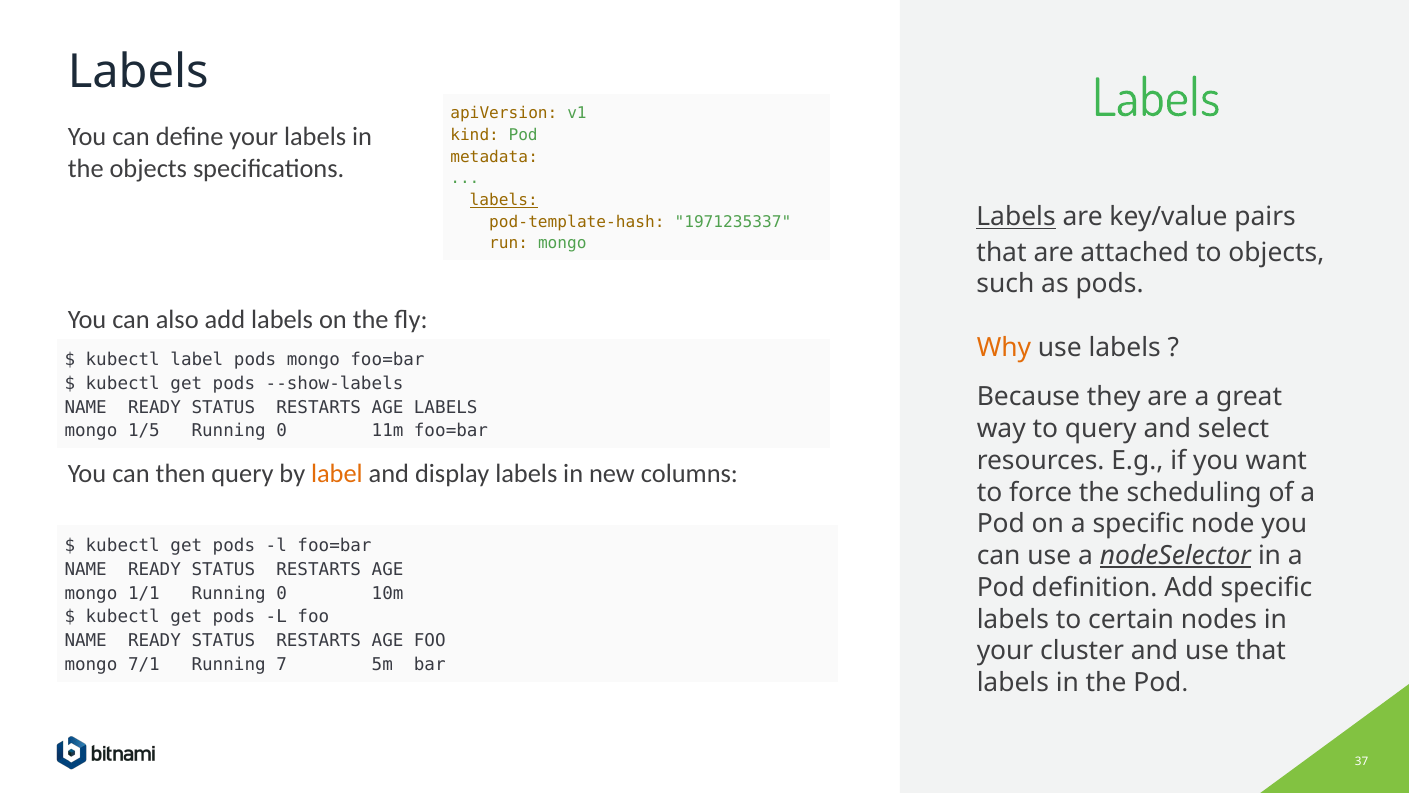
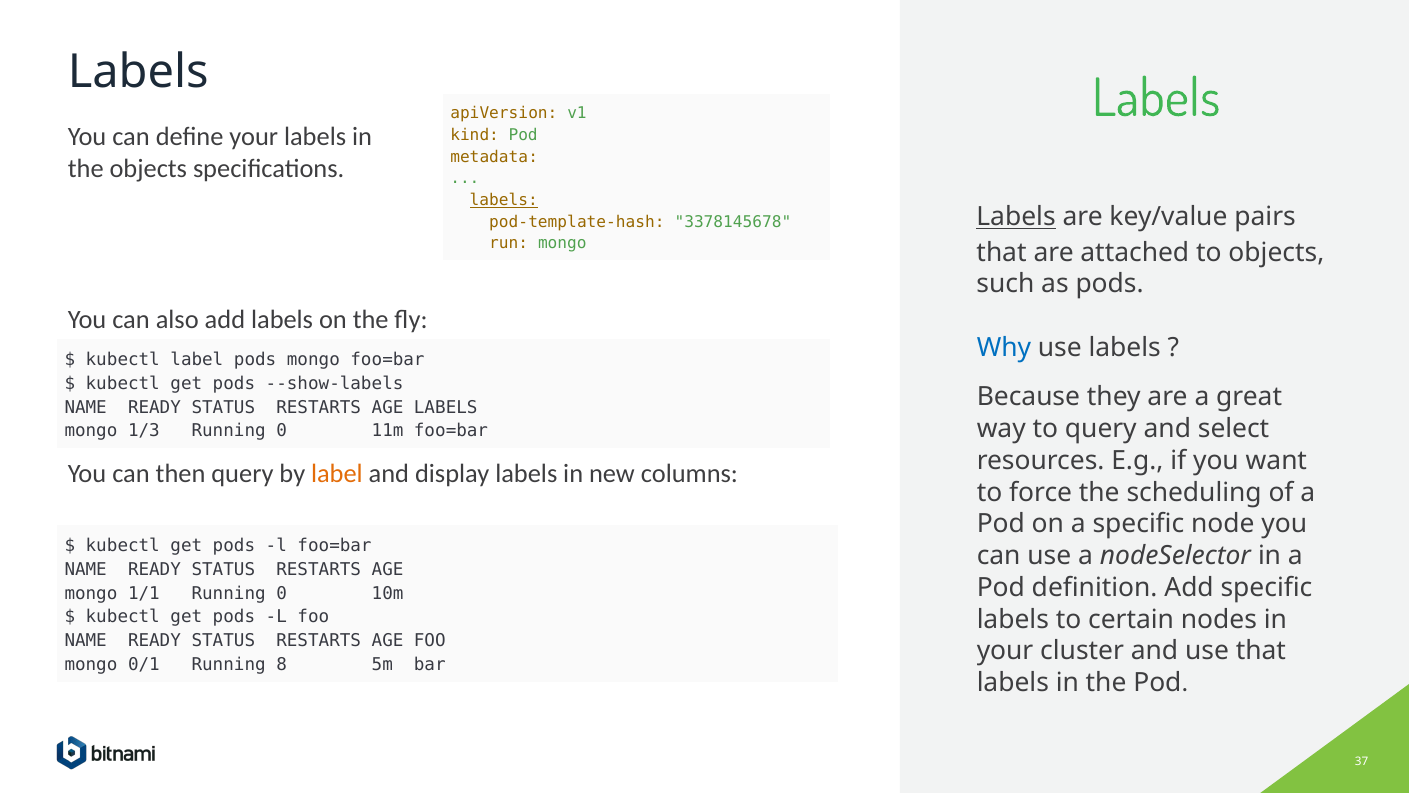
1971235337: 1971235337 -> 3378145678 (733, 222)
Why colour: orange -> blue (1004, 348)
1/5: 1/5 -> 1/3 (144, 431)
nodeSelector underline: present -> none (1175, 556)
7/1: 7/1 -> 0/1 (144, 664)
7: 7 -> 8 (282, 664)
